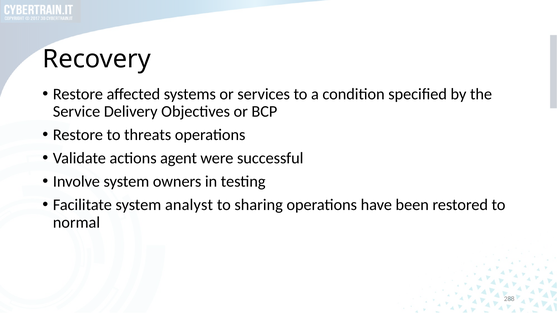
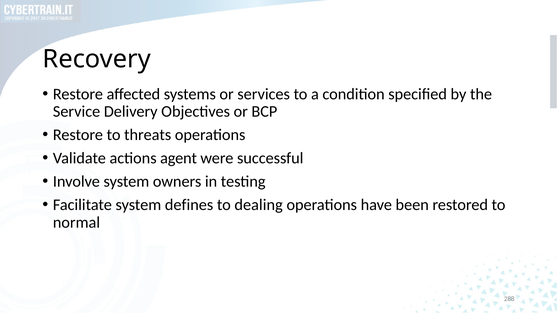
analyst: analyst -> defines (189, 205)
sharing: sharing -> dealing (259, 205)
